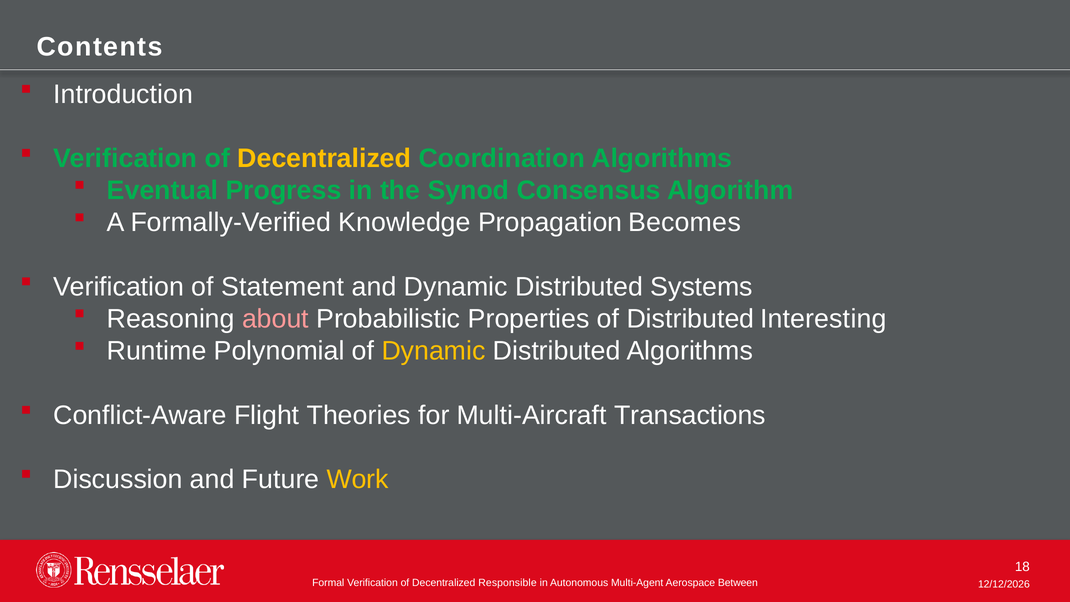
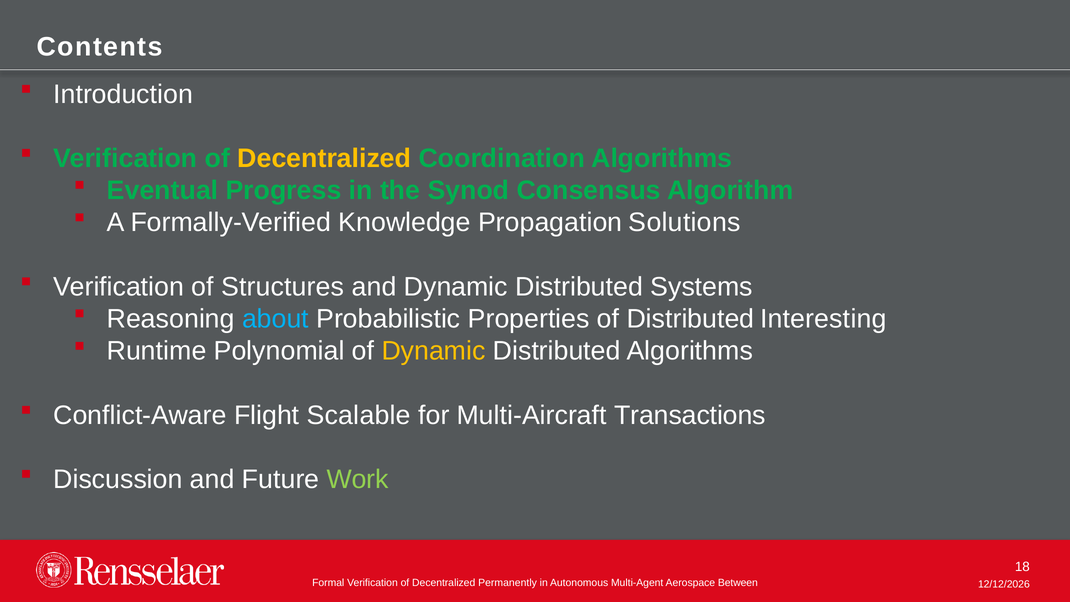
Becomes: Becomes -> Solutions (685, 223)
Statement: Statement -> Structures (283, 287)
about colour: pink -> light blue (275, 319)
Theories: Theories -> Scalable (359, 415)
Work colour: yellow -> light green (358, 479)
Responsible: Responsible -> Permanently (508, 583)
